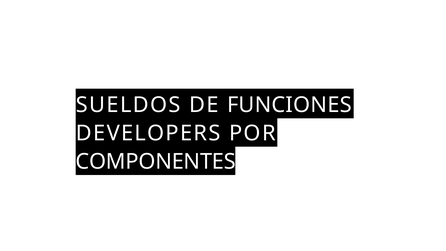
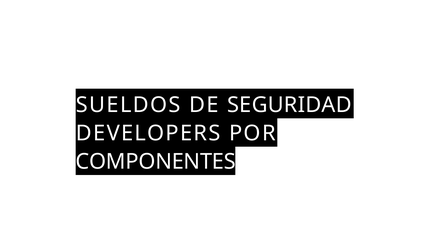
FUNCIONES: FUNCIONES -> SEGURIDAD (289, 105)
